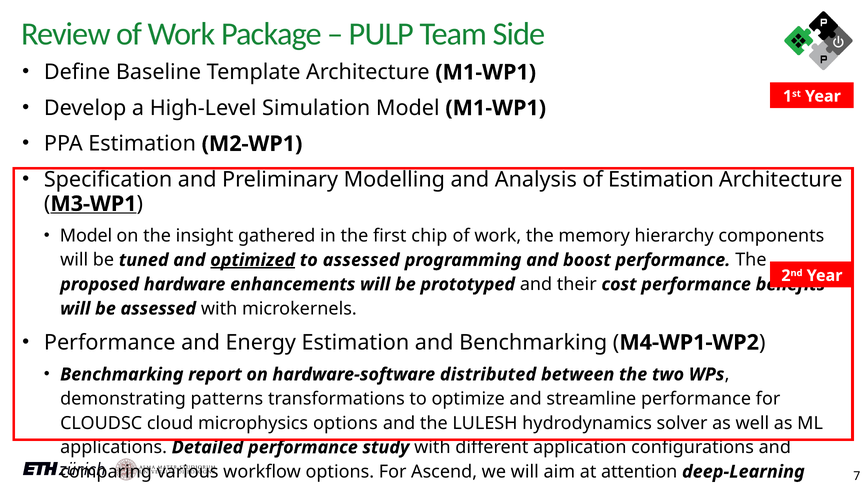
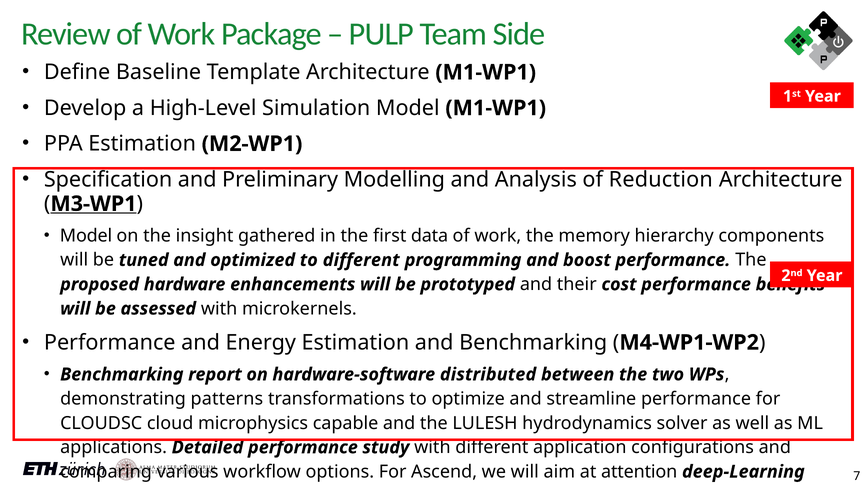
of Estimation: Estimation -> Reduction (661, 179)
chip: chip -> data (430, 235)
optimized underline: present -> none (253, 260)
to assessed: assessed -> different (361, 260)
microphysics options: options -> capable (346, 423)
